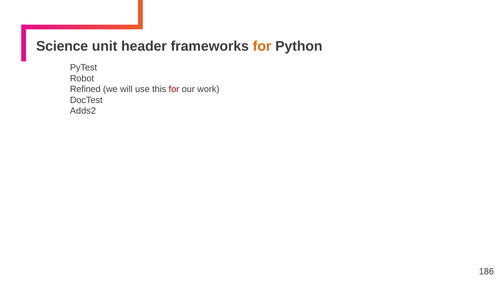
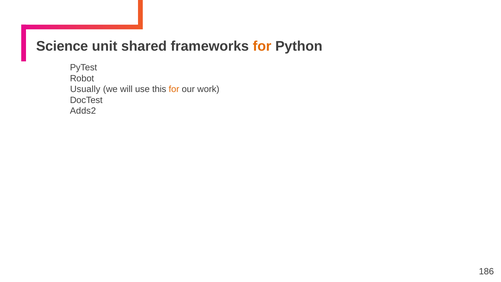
header: header -> shared (144, 46)
Refined: Refined -> Usually (85, 89)
for colour: red -> orange (174, 89)
